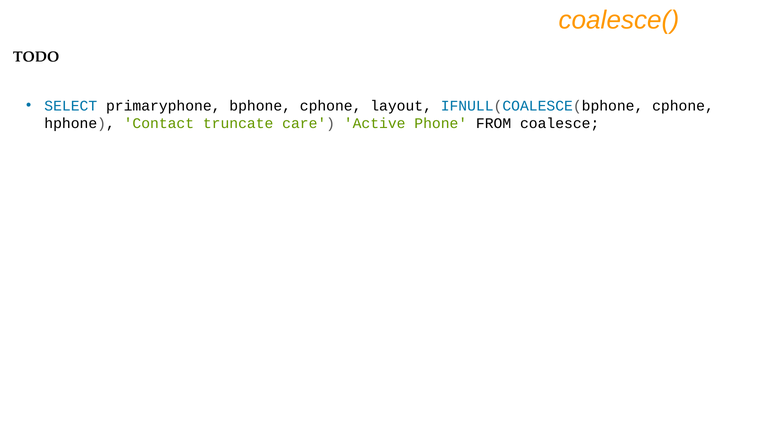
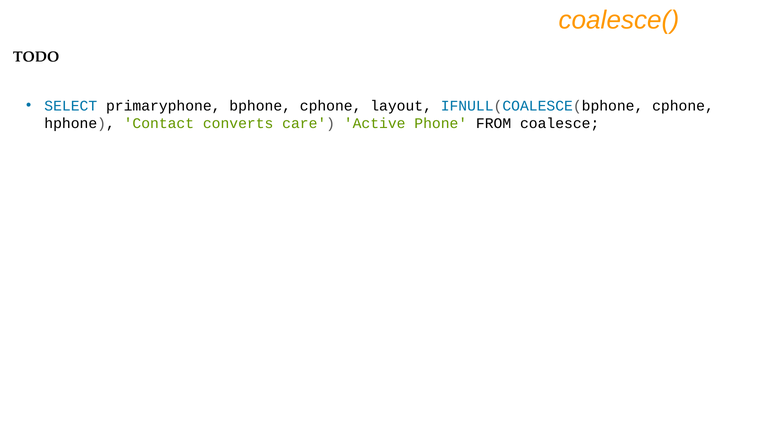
truncate: truncate -> converts (238, 123)
